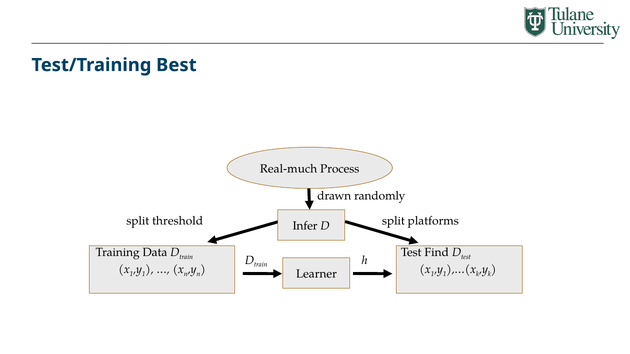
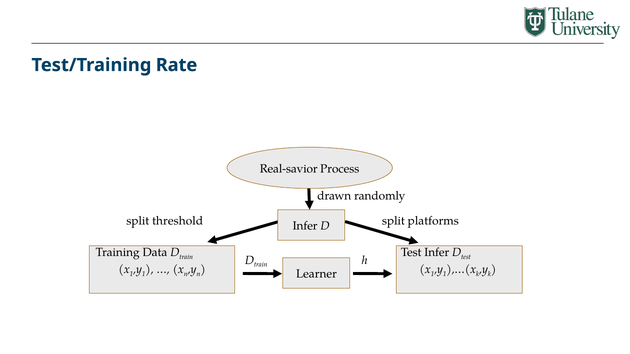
Best: Best -> Rate (177, 65)
Real-much: Real-much -> Real-savior (289, 169)
Test Find: Find -> Infer (437, 253)
